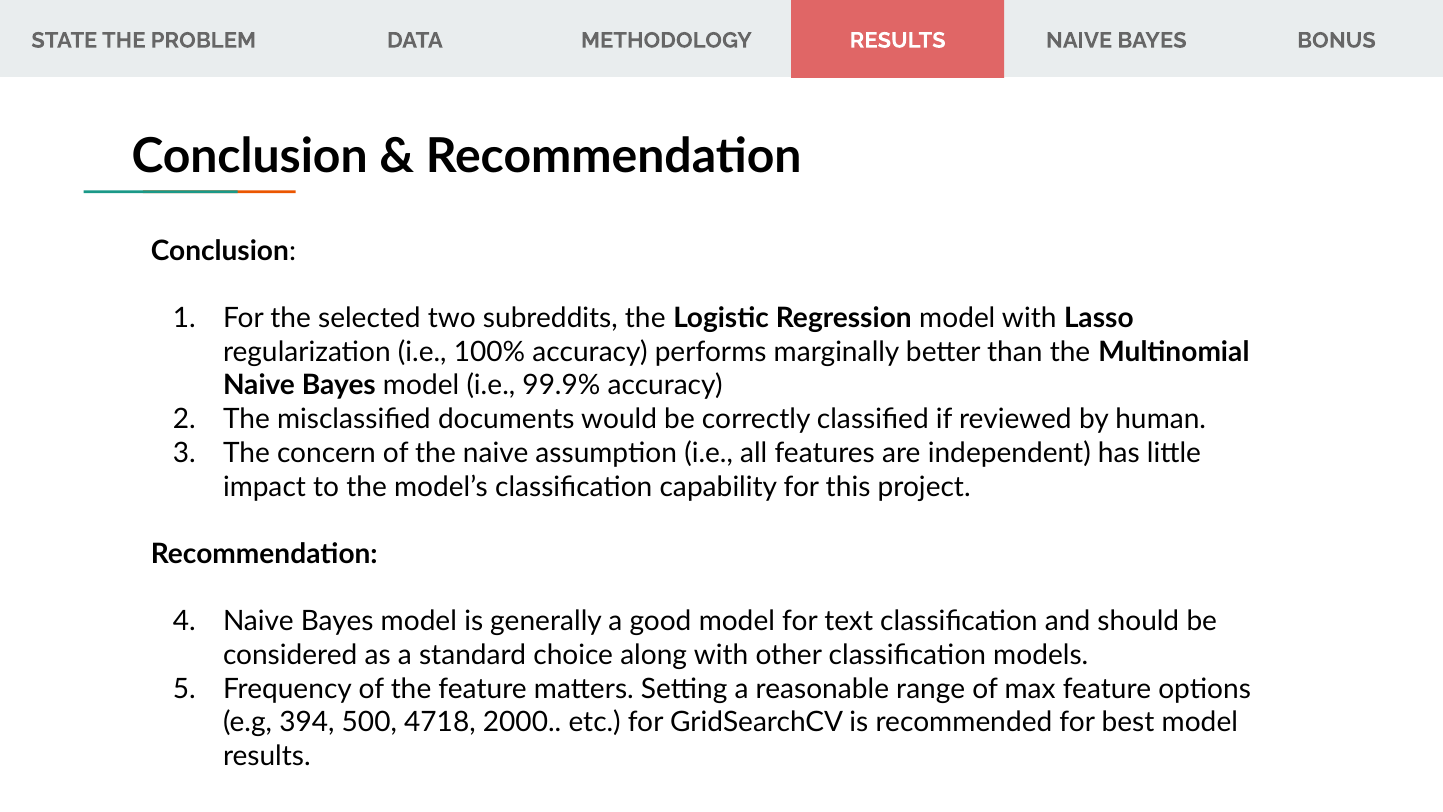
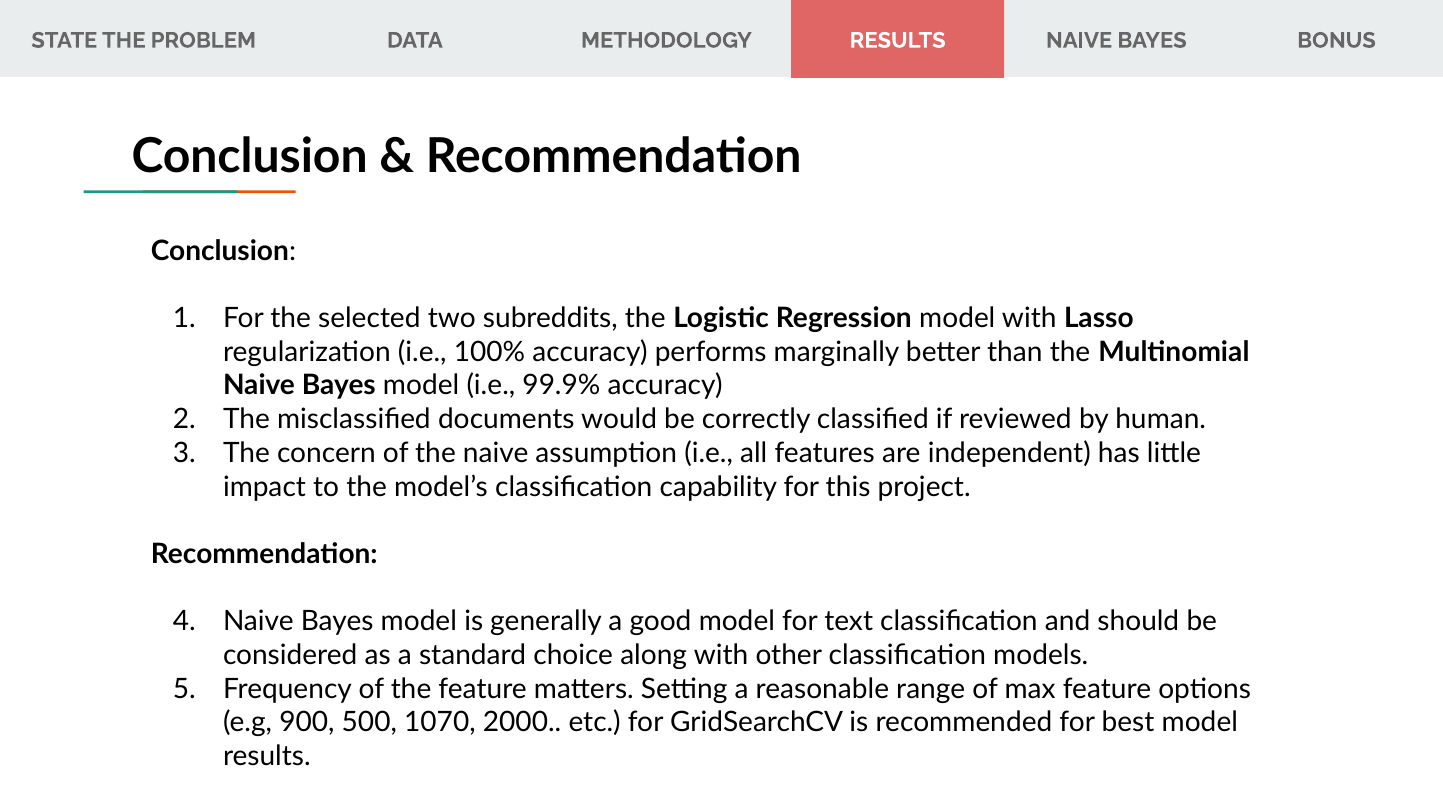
394: 394 -> 900 (307, 722)
4718: 4718 -> 1070 (440, 722)
